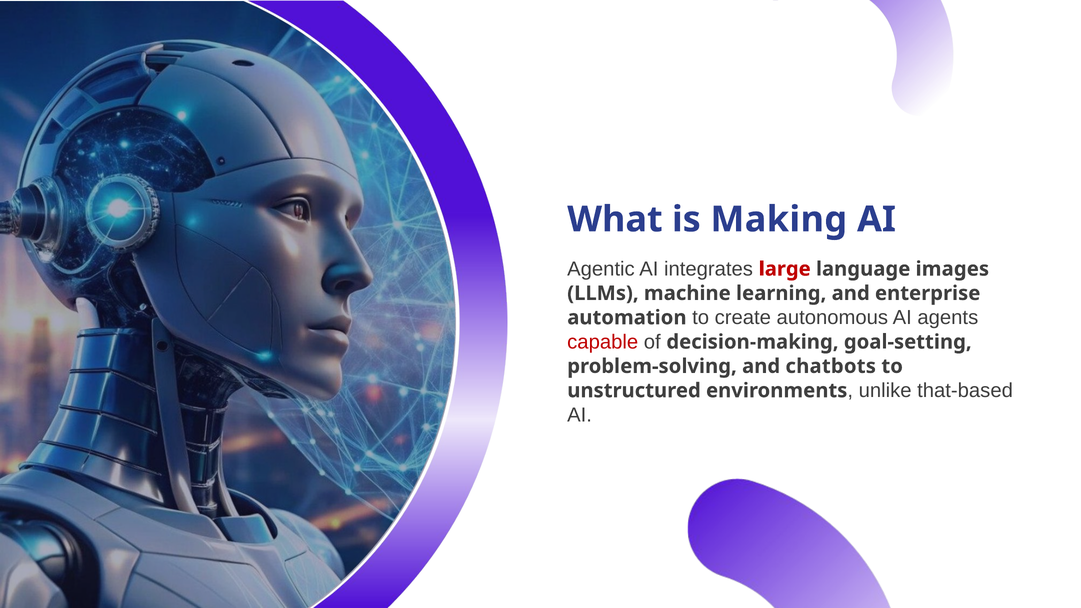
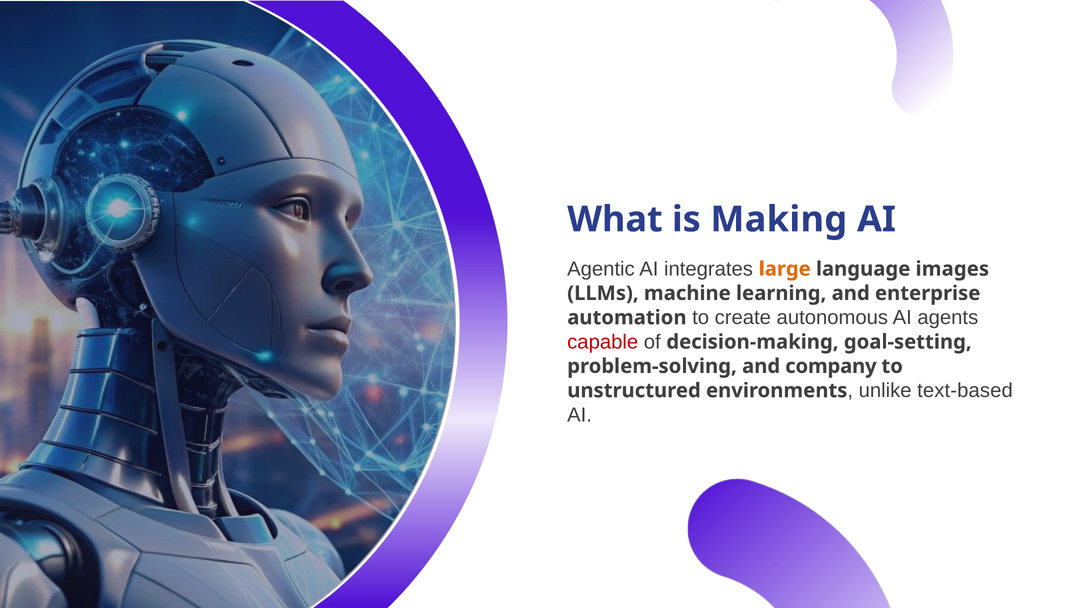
large colour: red -> orange (785, 269)
chatbots: chatbots -> company (831, 366)
that-based: that-based -> text-based (965, 391)
